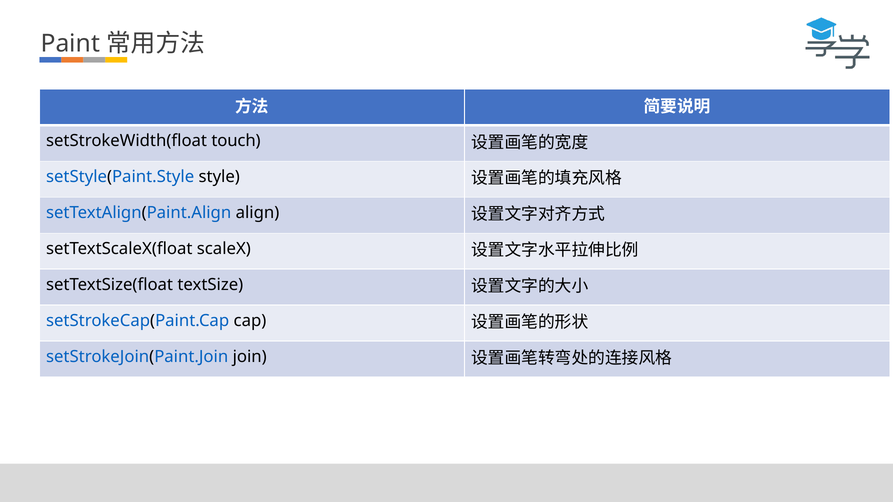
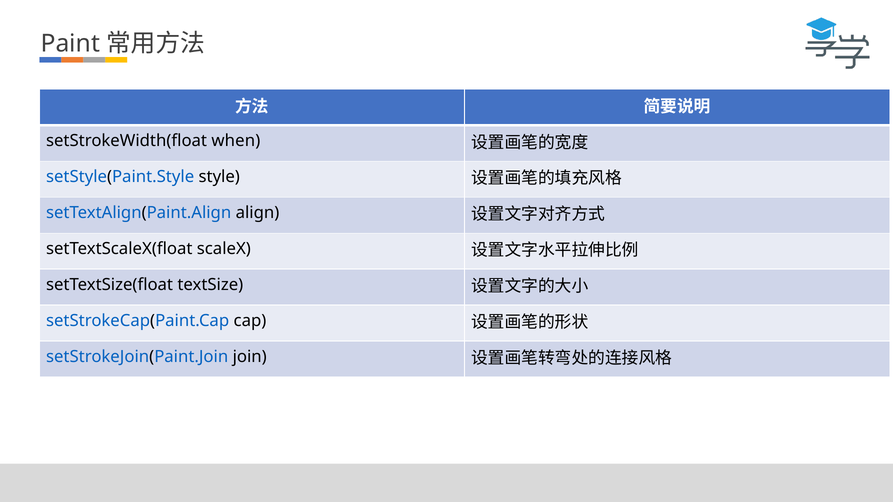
touch: touch -> when (236, 141)
